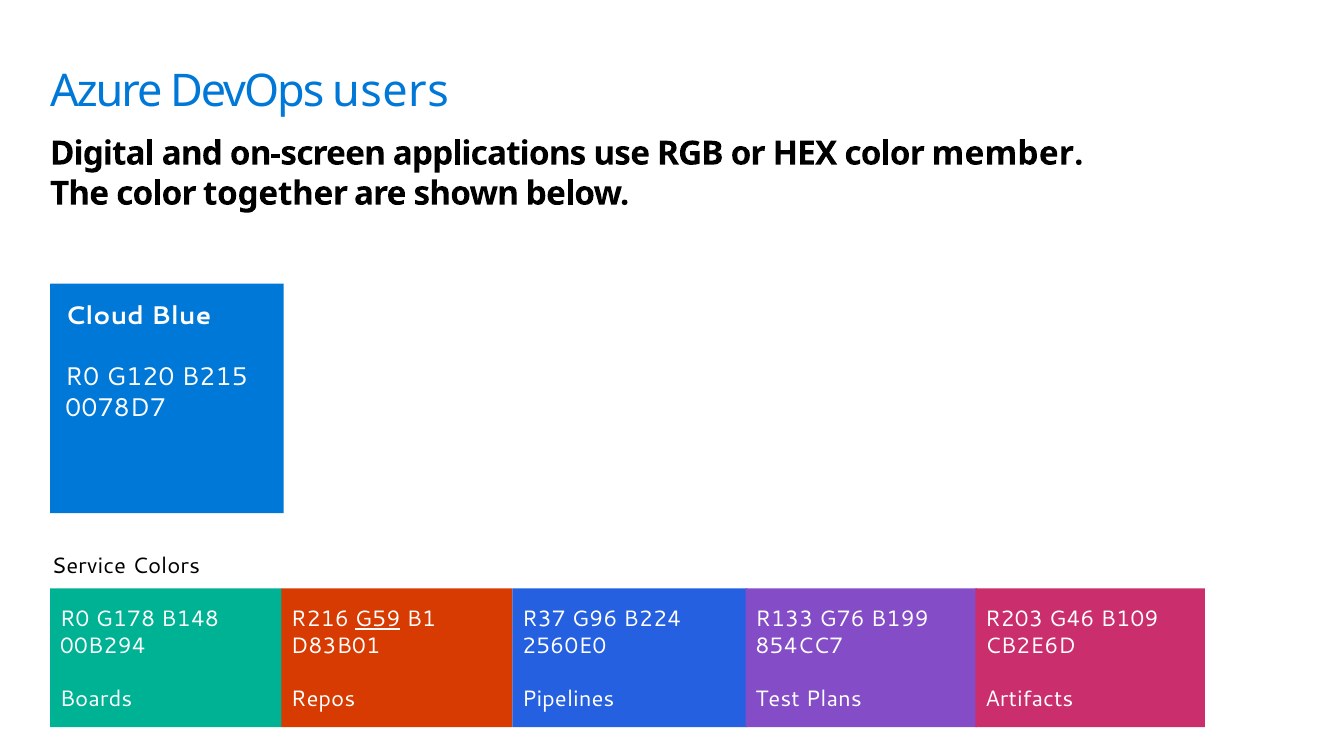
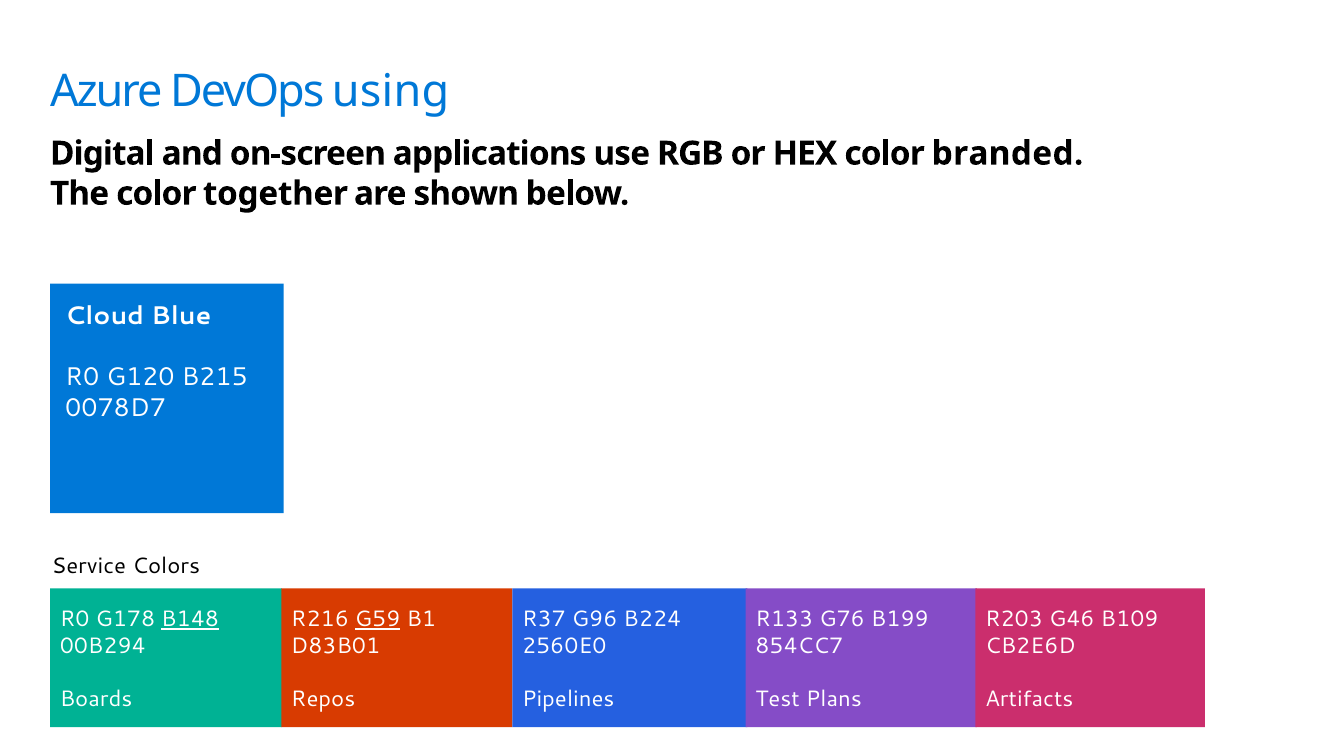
users: users -> using (391, 92)
member: member -> branded (1008, 154)
B148 underline: none -> present (190, 619)
